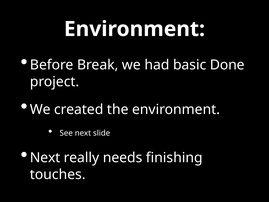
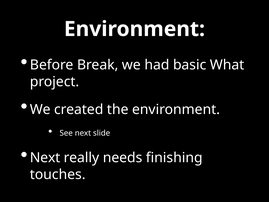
Done: Done -> What (227, 65)
